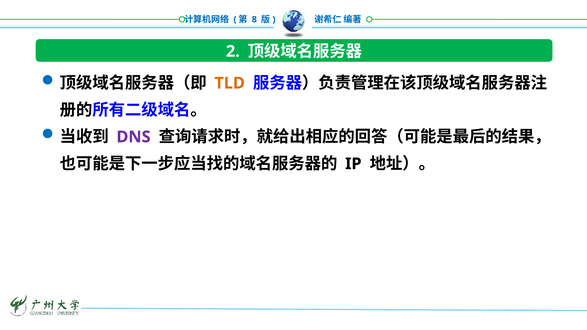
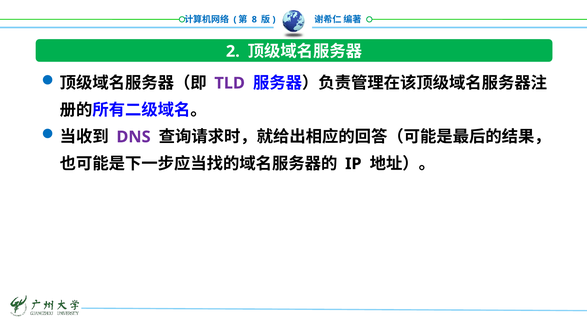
TLD colour: orange -> purple (230, 83)
